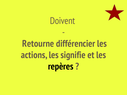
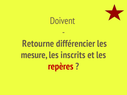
actions: actions -> mesure (34, 55)
signifie: signifie -> inscrits (73, 55)
repères colour: black -> red (61, 67)
